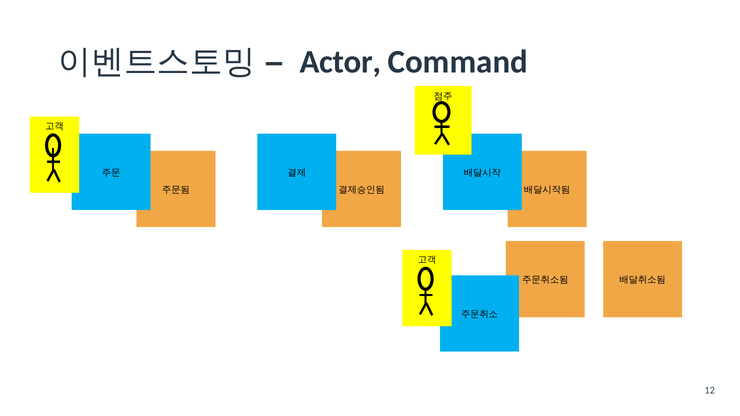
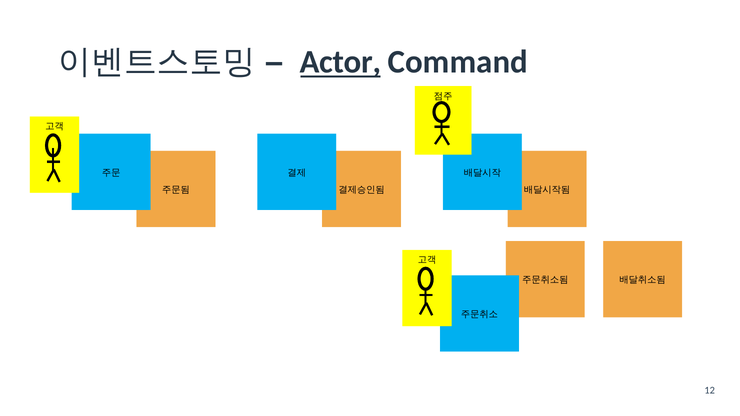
Actor underline: none -> present (340, 62)
